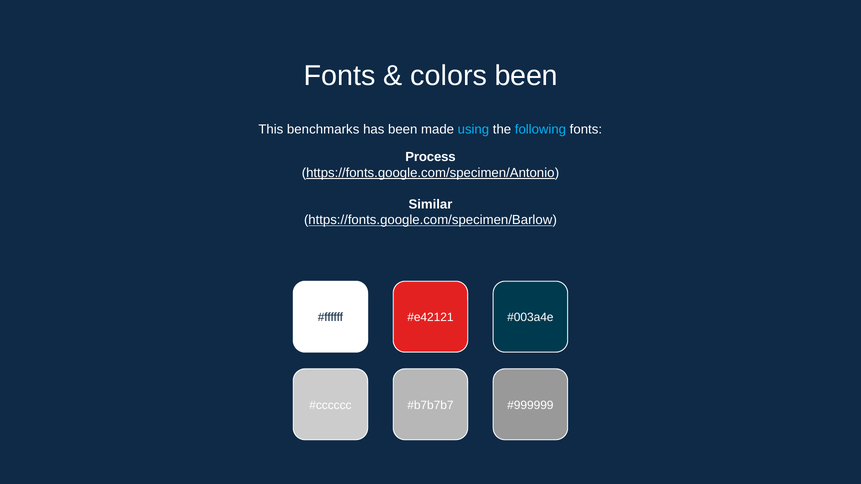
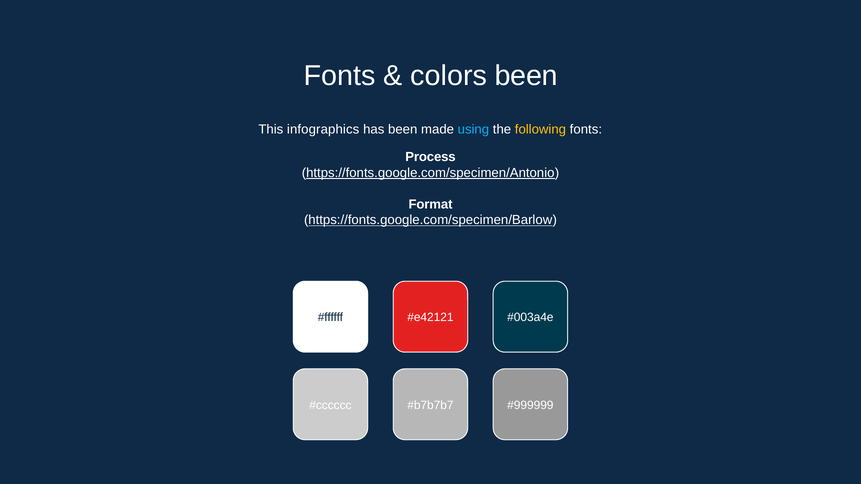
benchmarks: benchmarks -> infographics (323, 129)
following colour: light blue -> yellow (540, 129)
Similar: Similar -> Format (431, 204)
